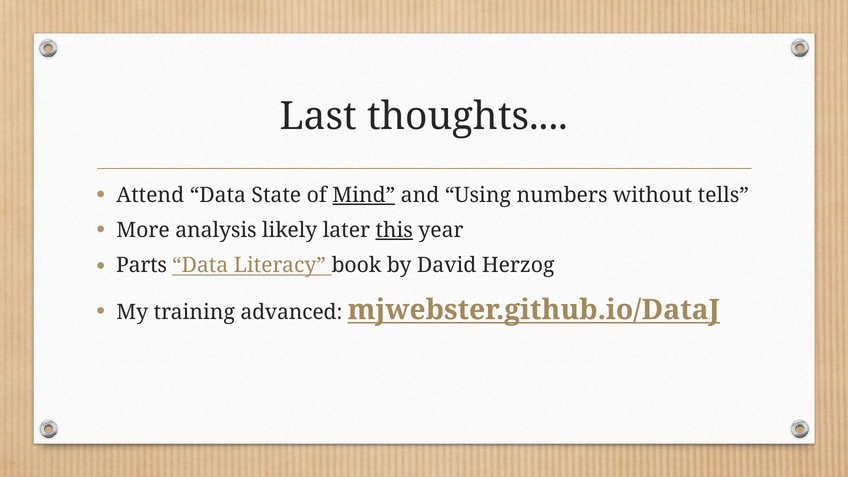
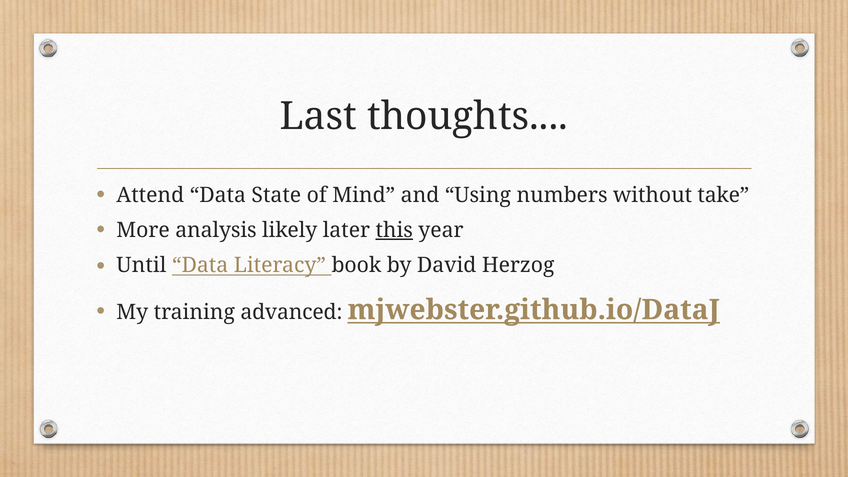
Mind underline: present -> none (364, 195)
tells: tells -> take (723, 195)
Parts: Parts -> Until (141, 265)
